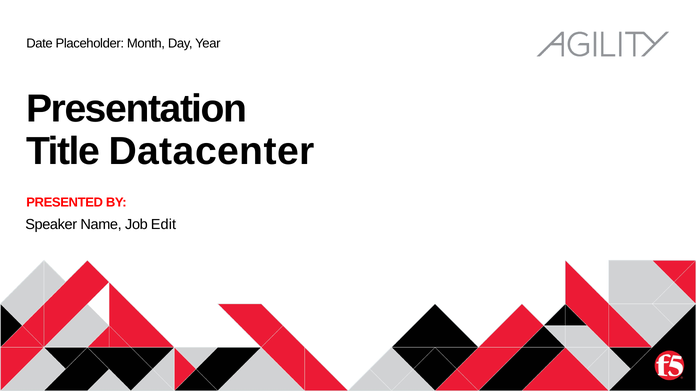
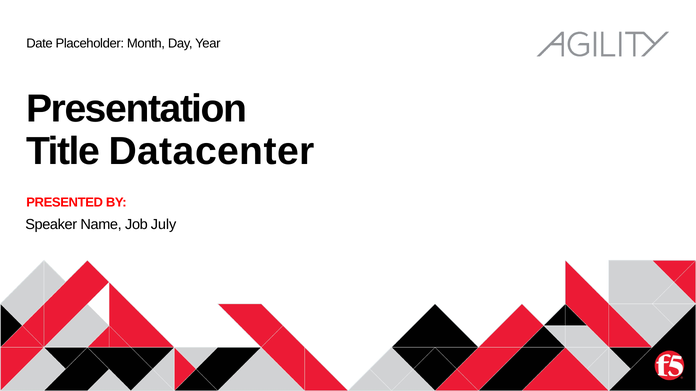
Edit: Edit -> July (164, 225)
